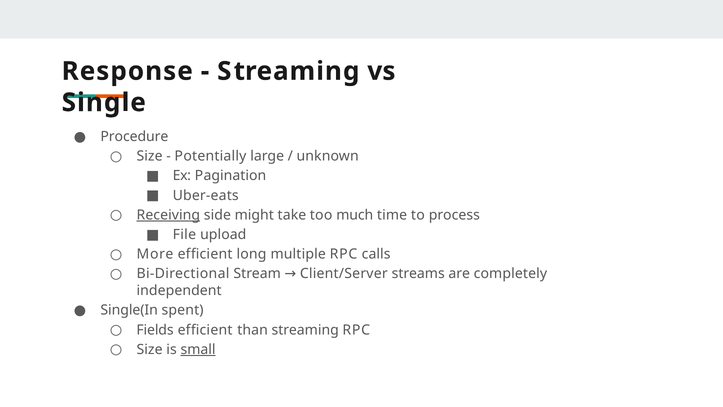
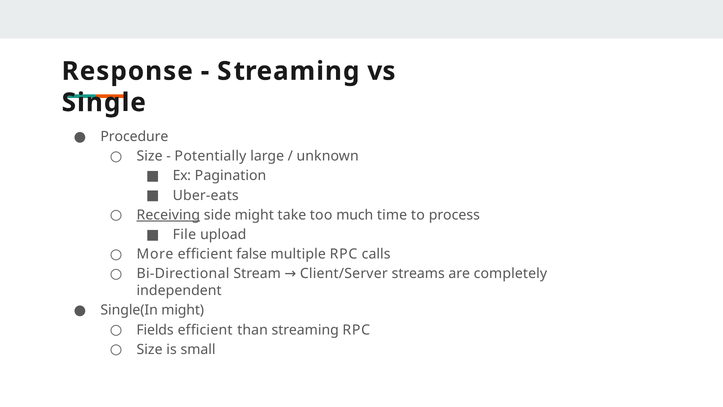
long: long -> false (252, 254)
Single(In spent: spent -> might (183, 310)
small underline: present -> none (198, 349)
